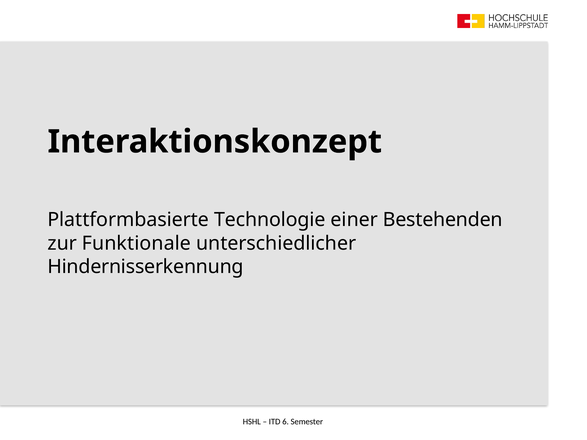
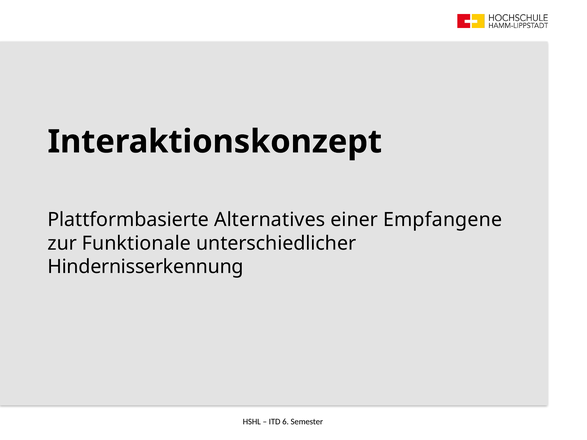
Technologie: Technologie -> Alternatives (270, 220)
Bestehenden: Bestehenden -> Empfangene (443, 220)
